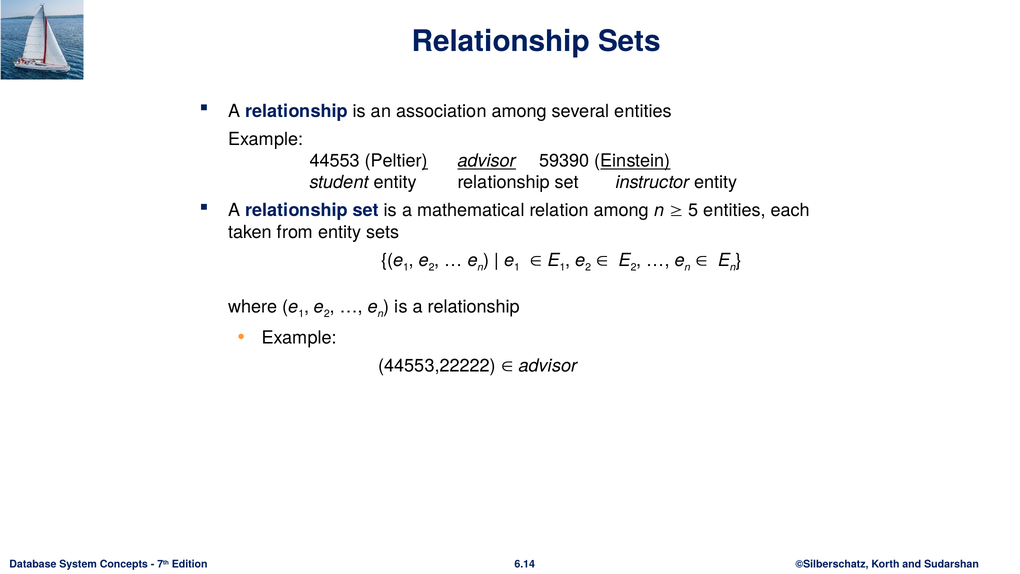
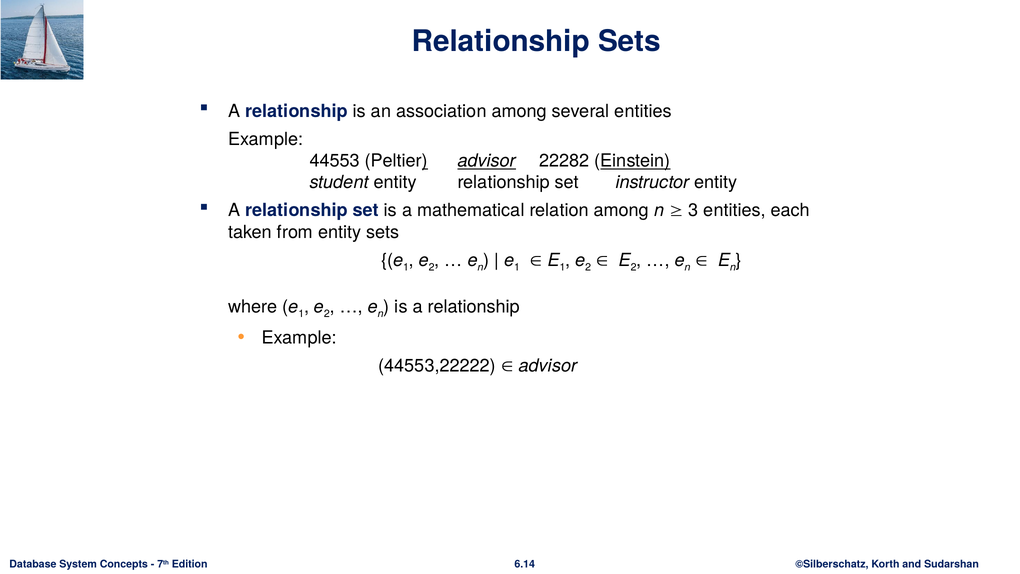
59390: 59390 -> 22282 (564, 161)
5: 5 -> 3 (693, 210)
